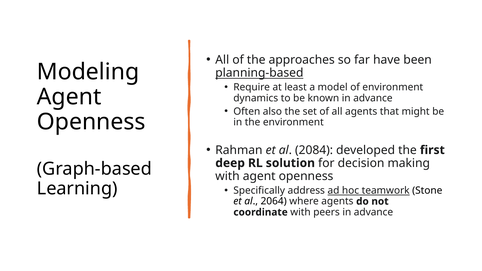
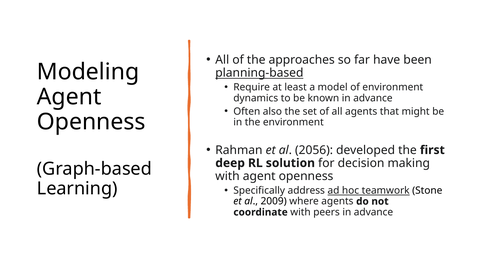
2084: 2084 -> 2056 (314, 150)
2064: 2064 -> 2009 (274, 201)
